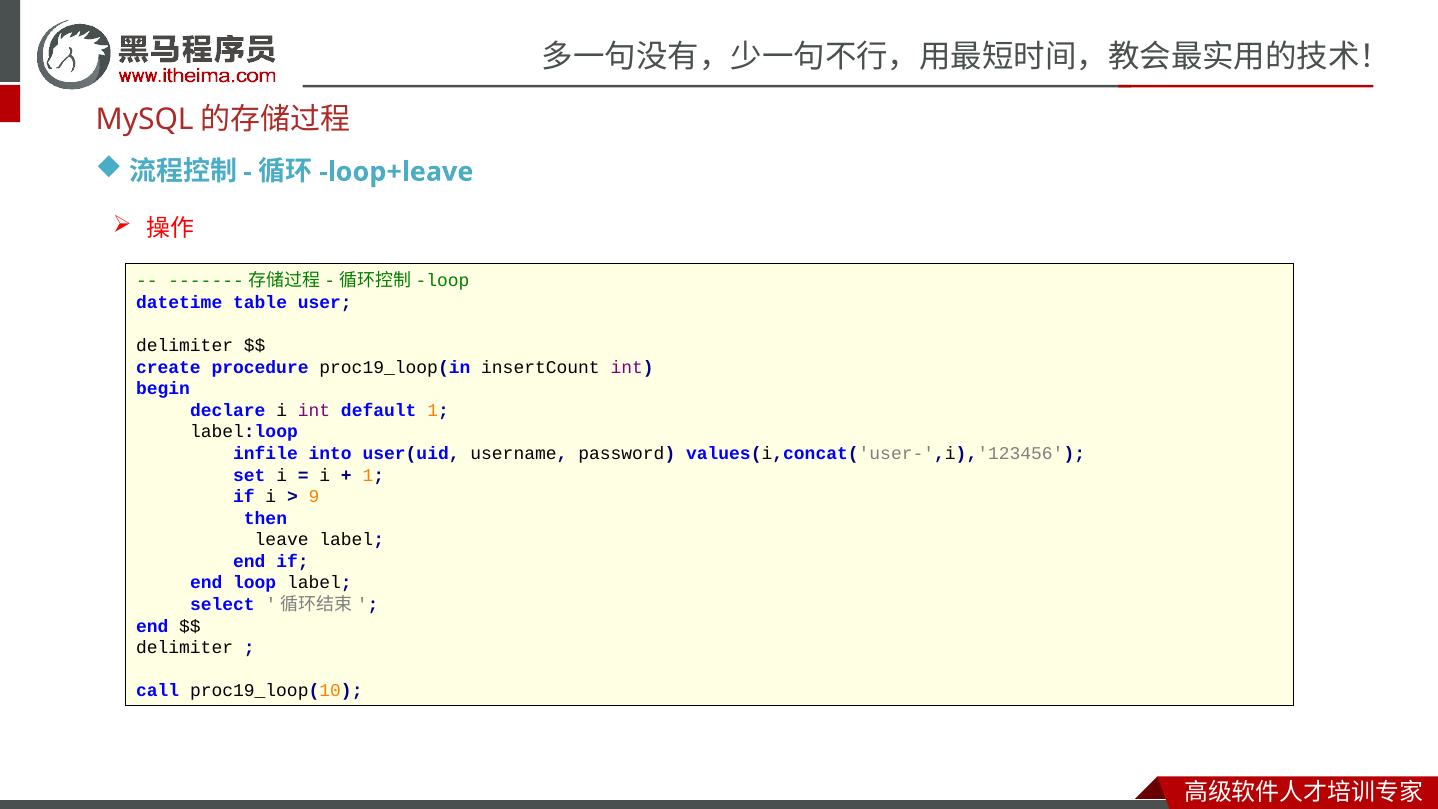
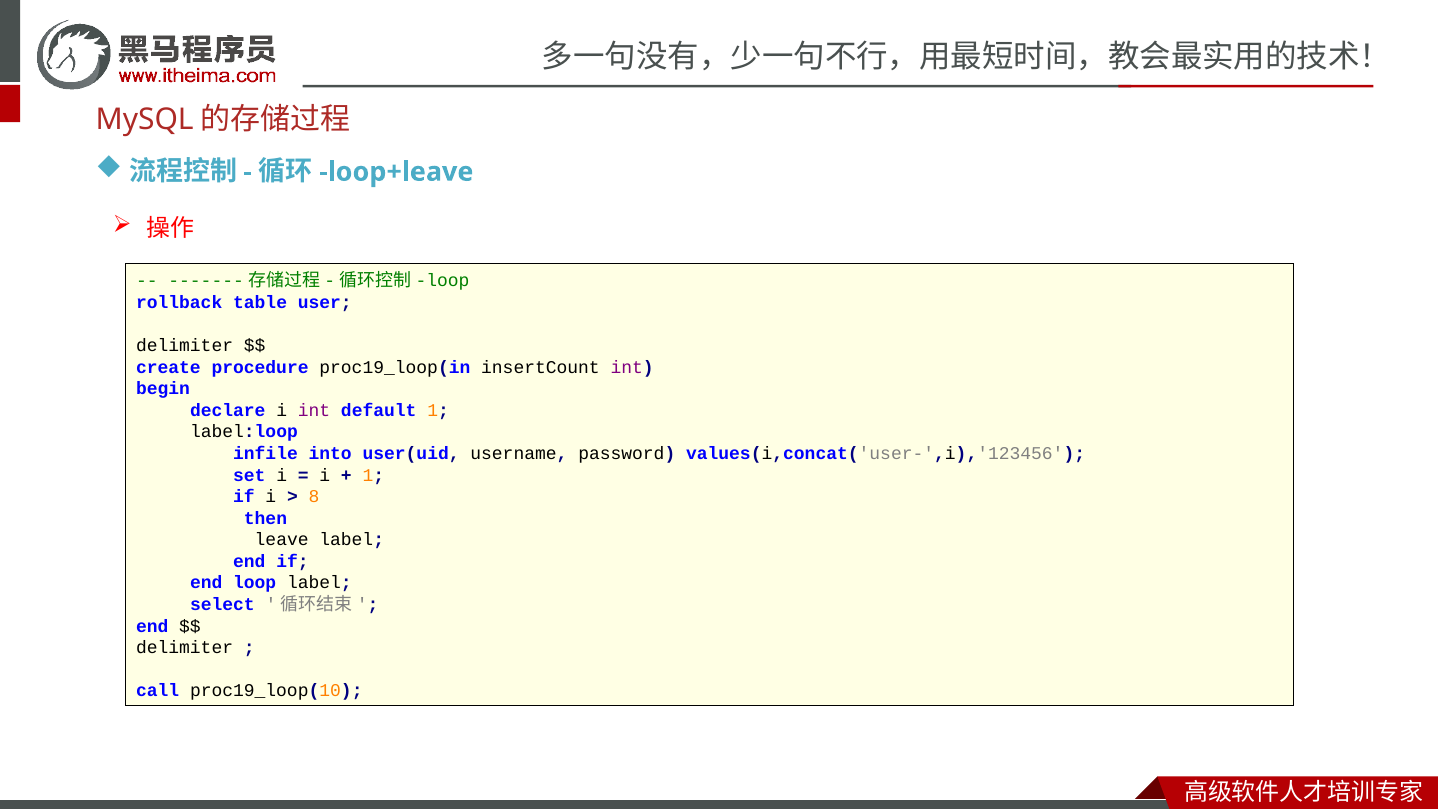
datetime: datetime -> rollback (179, 303)
9: 9 -> 8 (314, 497)
